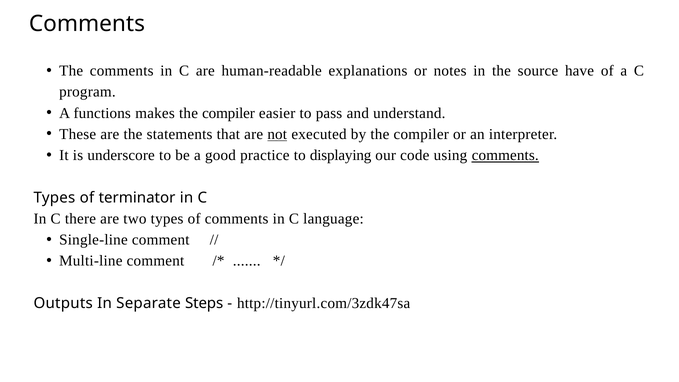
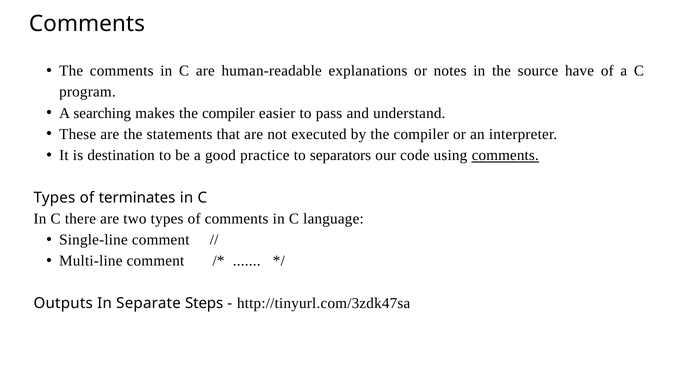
functions: functions -> searching (102, 113)
not underline: present -> none (277, 134)
underscore: underscore -> destination (121, 155)
displaying: displaying -> separators (341, 155)
terminator: terminator -> terminates (137, 198)
